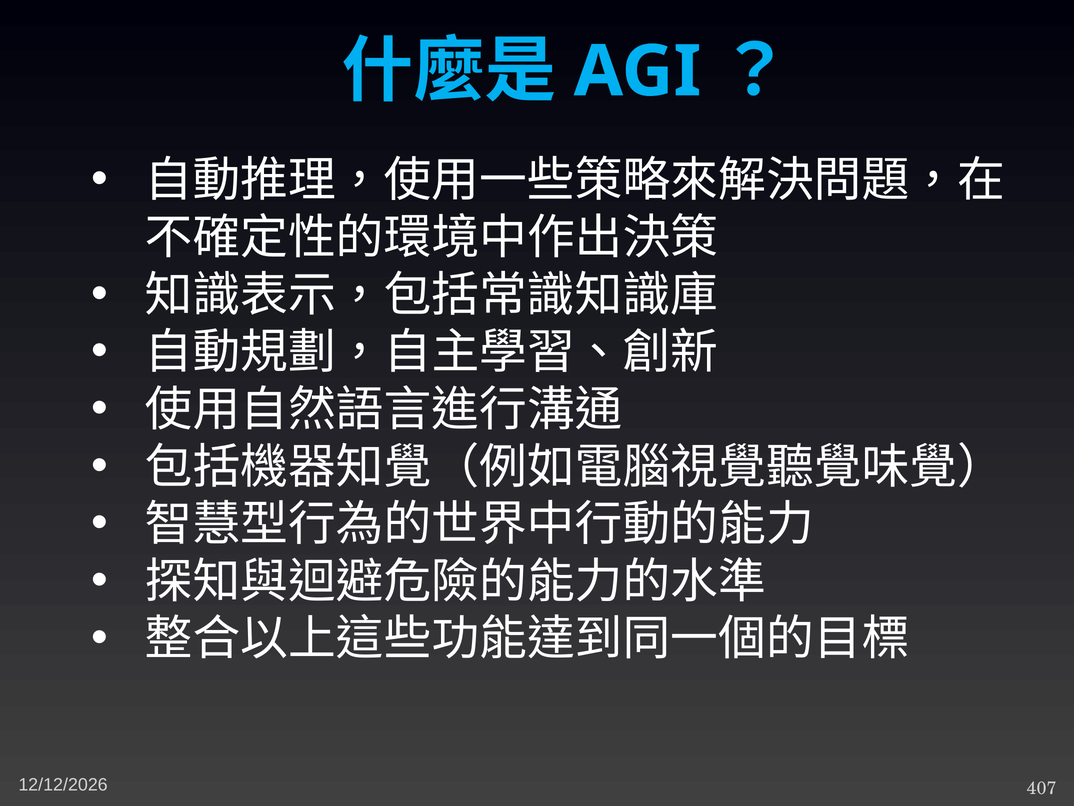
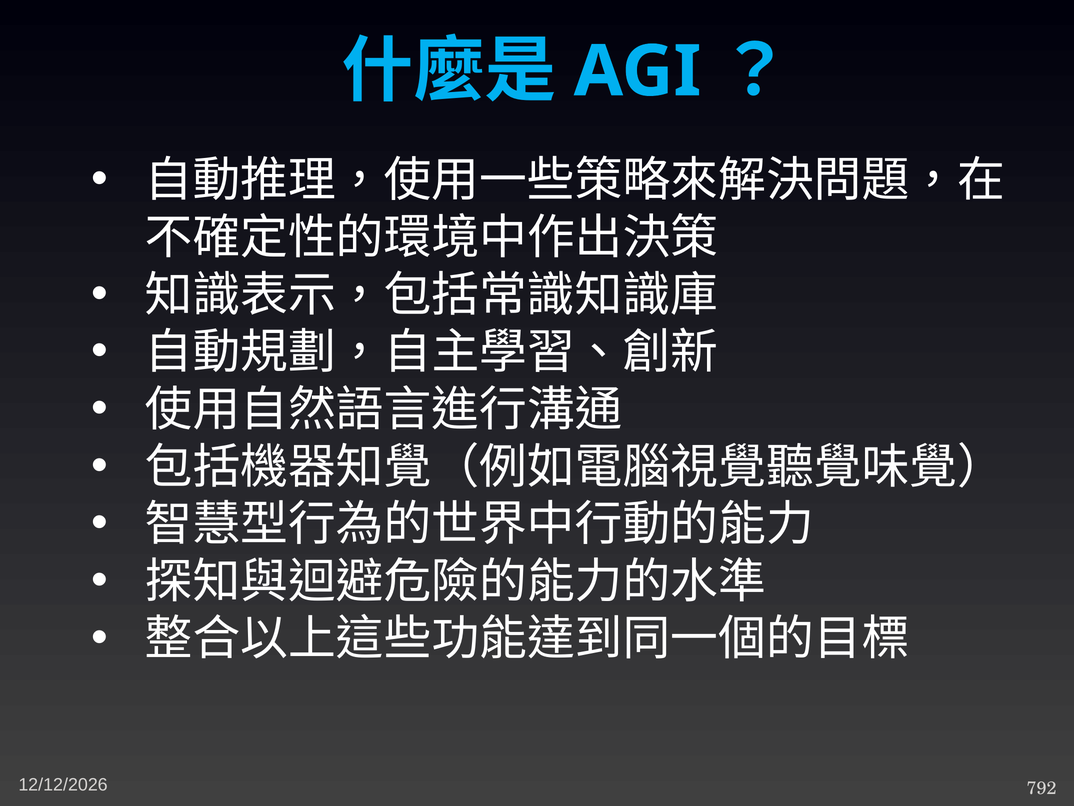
407: 407 -> 792 (1042, 788)
